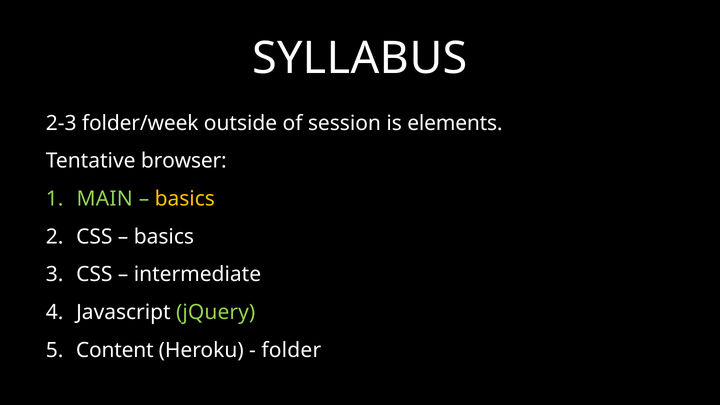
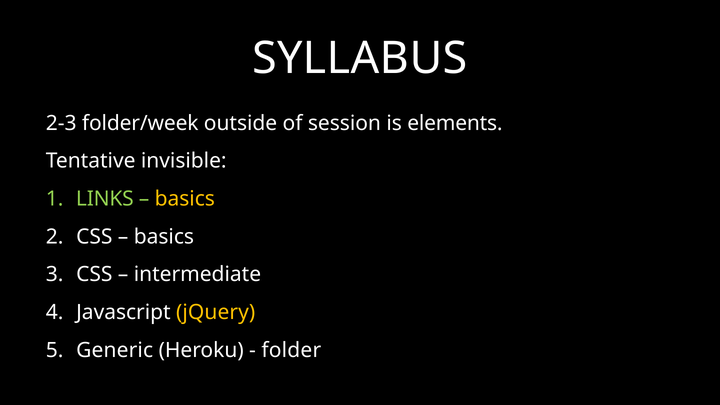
browser: browser -> invisible (184, 161)
MAIN: MAIN -> LINKS (105, 199)
jQuery colour: light green -> yellow (216, 312)
Content: Content -> Generic (115, 350)
